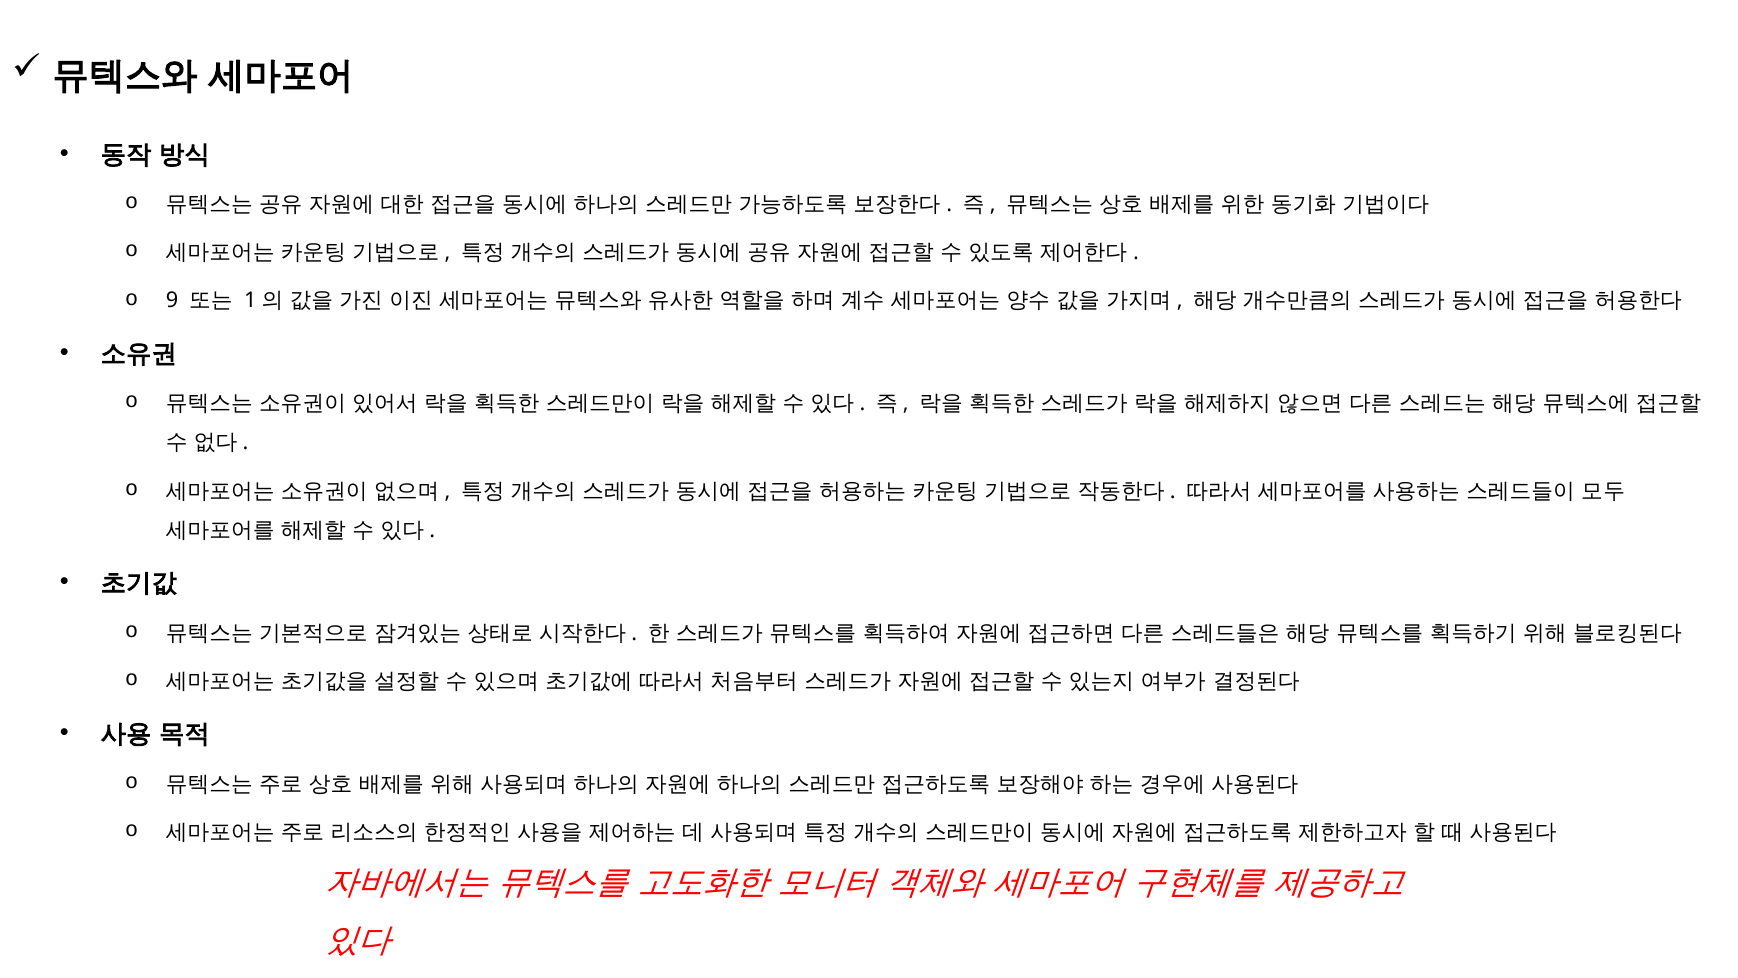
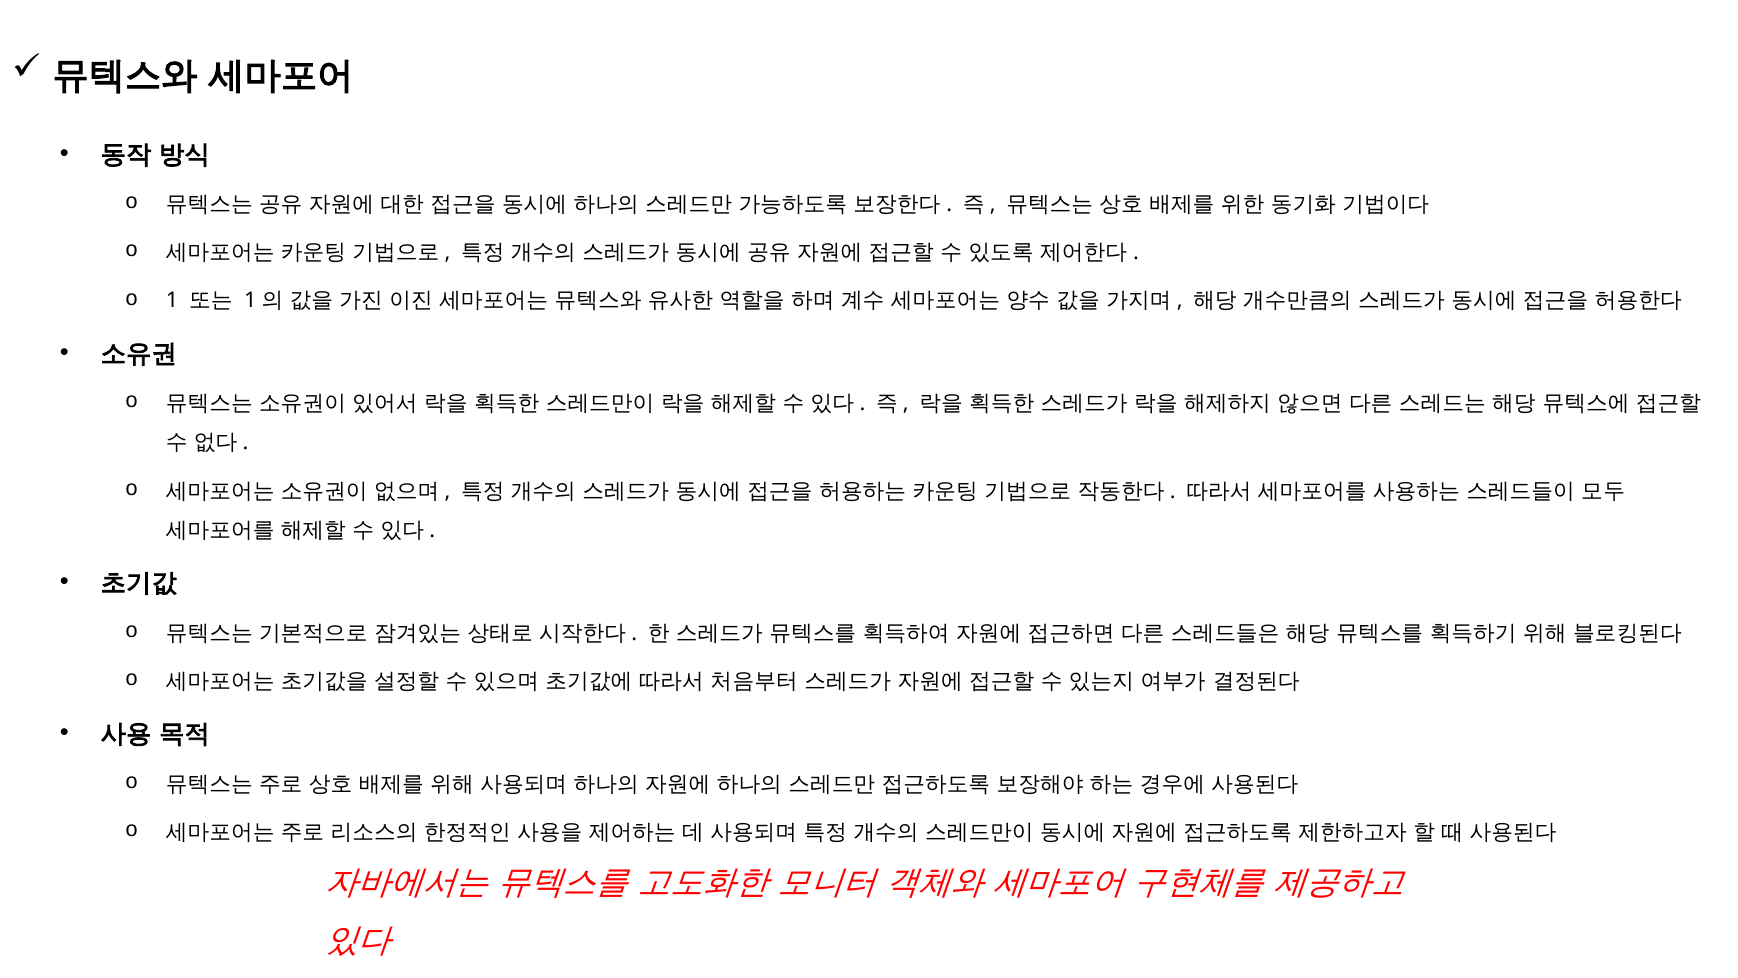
9: 9 -> 1 (172, 301)
